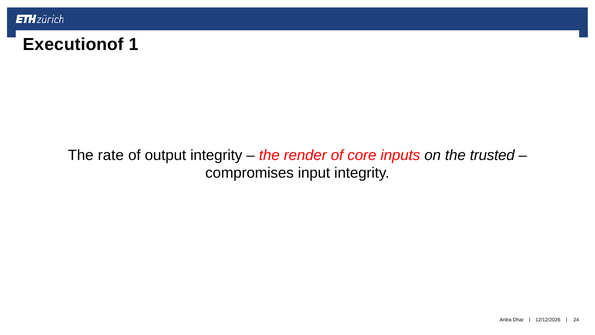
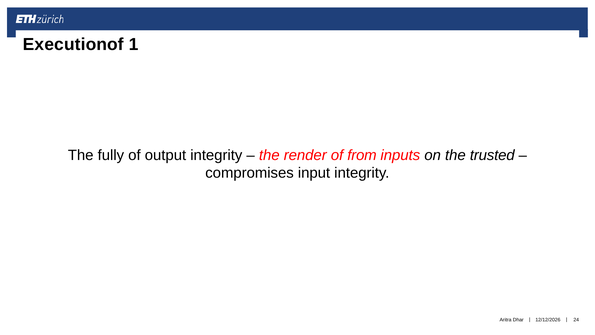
rate: rate -> fully (111, 155)
core: core -> from (362, 155)
